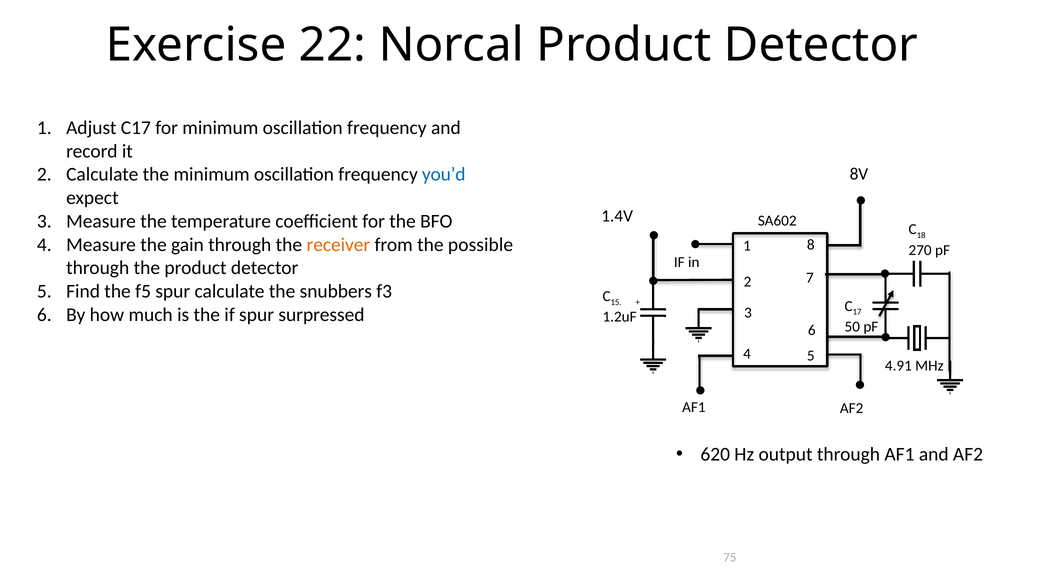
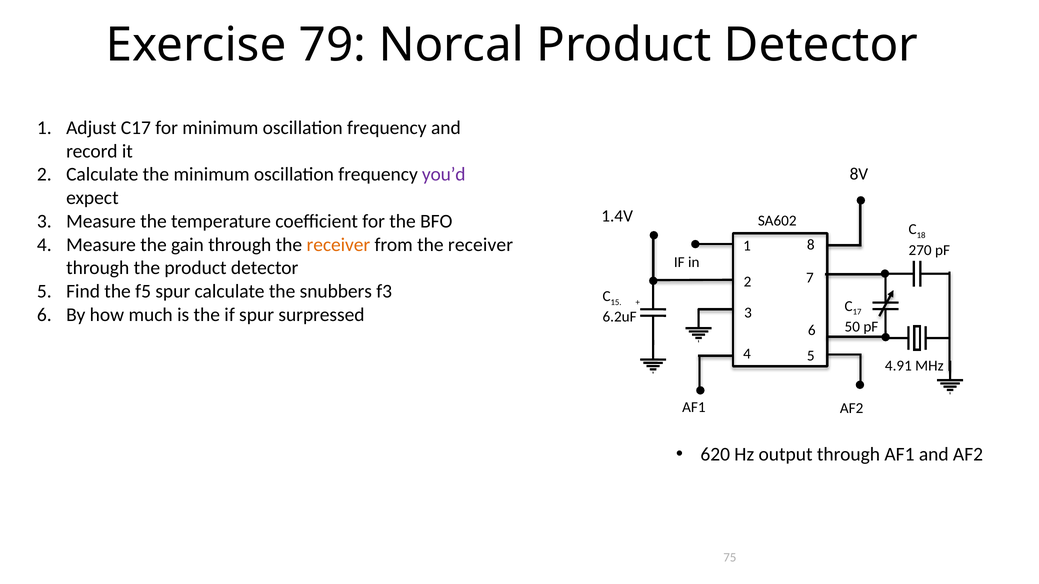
22: 22 -> 79 (333, 45)
you’d colour: blue -> purple (444, 175)
from the possible: possible -> receiver (481, 245)
1.2uF: 1.2uF -> 6.2uF (620, 317)
